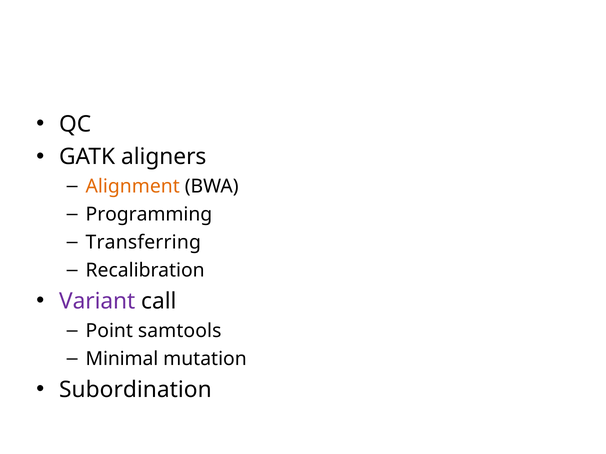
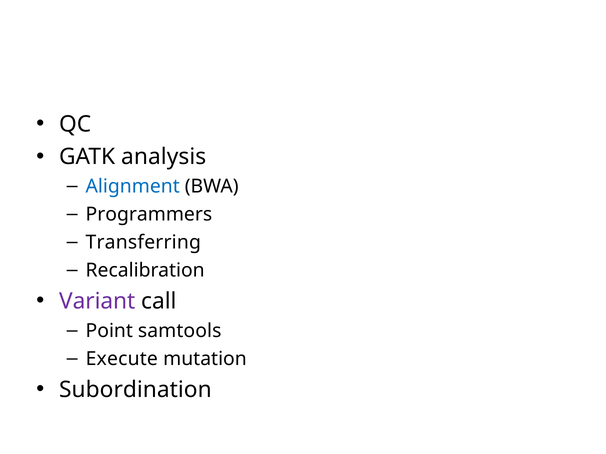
aligners: aligners -> analysis (164, 157)
Alignment colour: orange -> blue (133, 187)
Programming: Programming -> Programmers (149, 215)
Minimal: Minimal -> Execute (122, 359)
